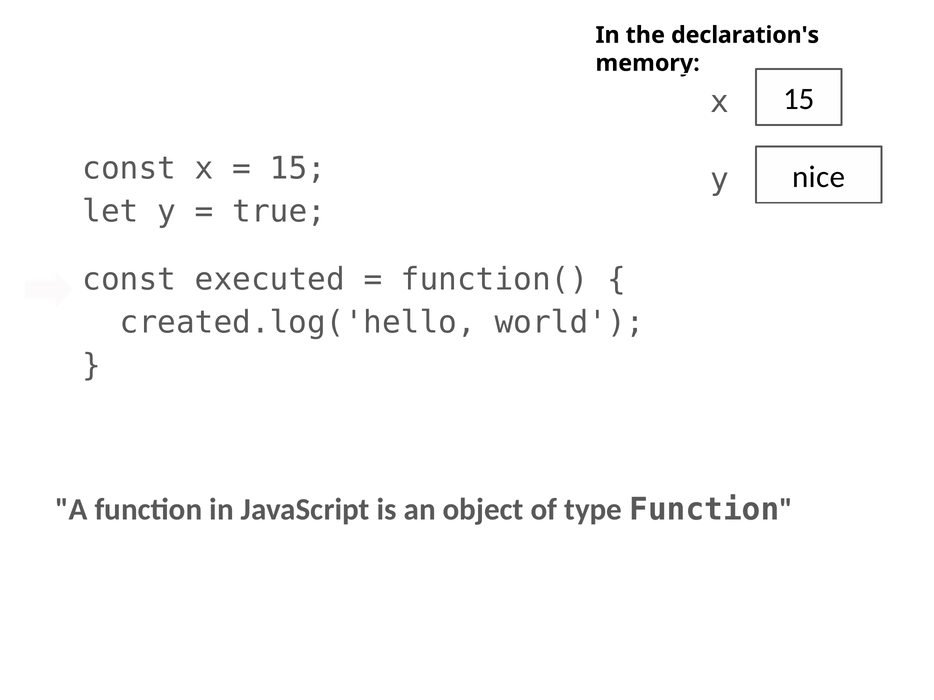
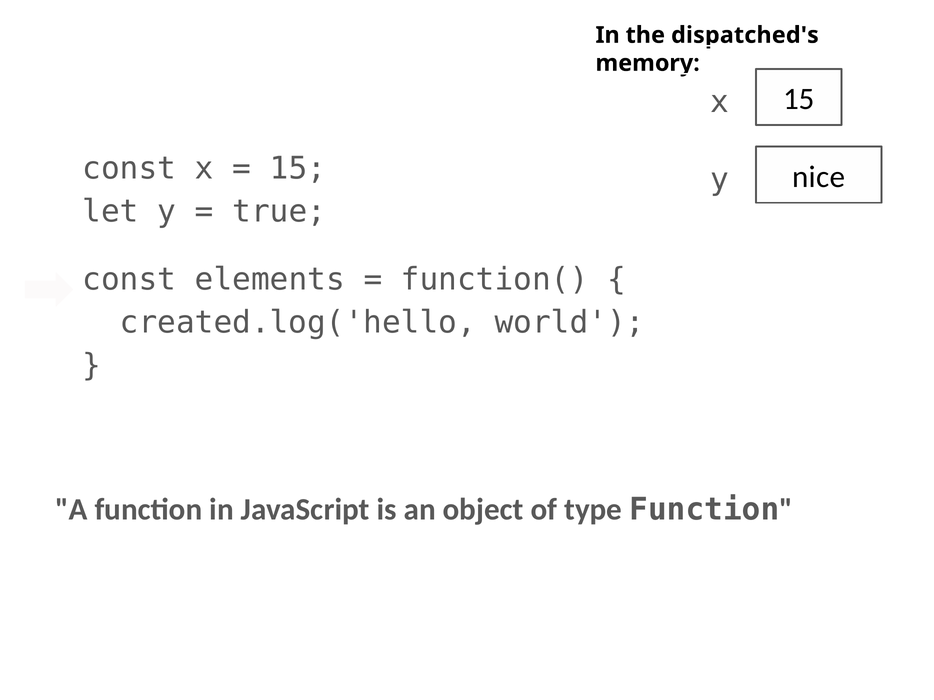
declaration's: declaration's -> dispatched's (745, 35)
executed: executed -> elements (270, 280)
